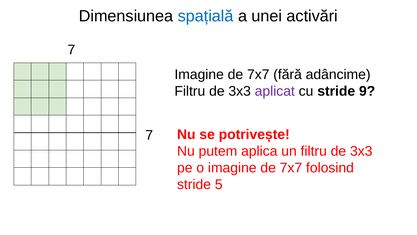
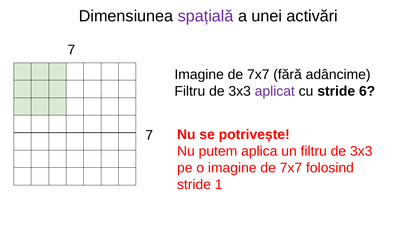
spațială colour: blue -> purple (206, 16)
9: 9 -> 6 (367, 91)
5: 5 -> 1 (219, 184)
